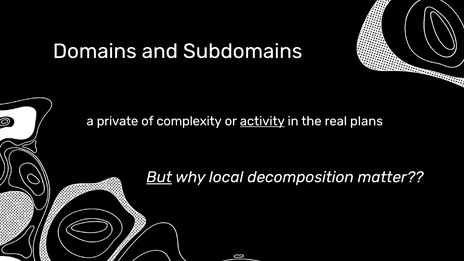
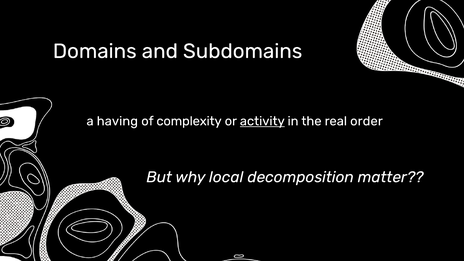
private: private -> having (117, 121)
plans: plans -> order (366, 121)
But underline: present -> none (159, 177)
